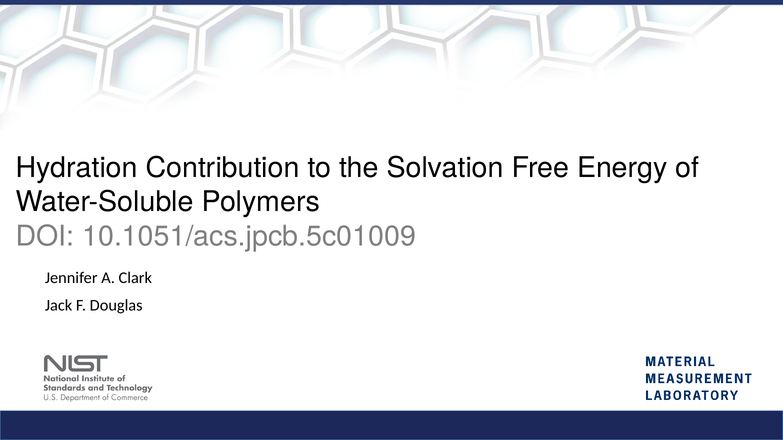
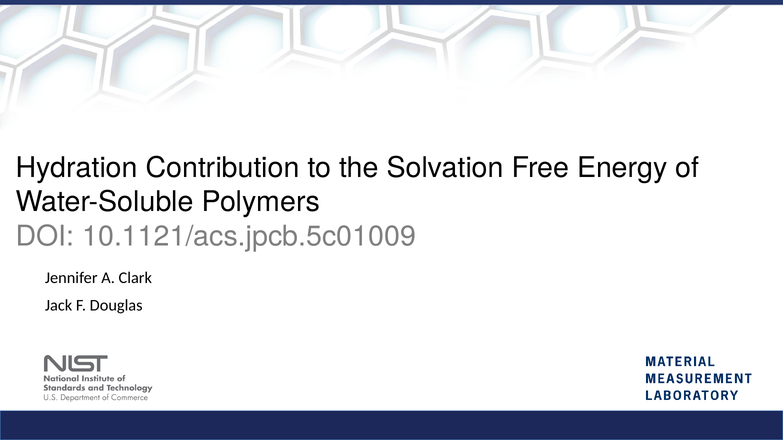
10.1051/acs.jpcb.5c01009: 10.1051/acs.jpcb.5c01009 -> 10.1121/acs.jpcb.5c01009 (249, 236)
